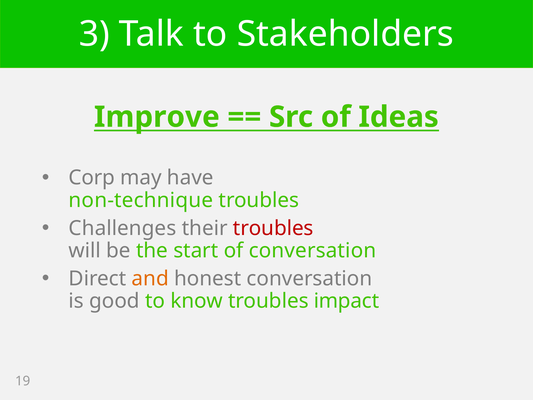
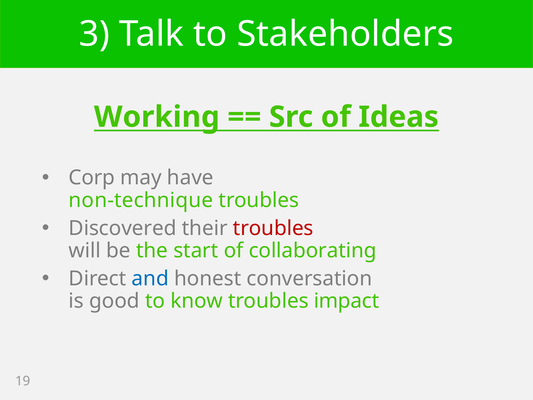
Improve: Improve -> Working (157, 117)
Challenges: Challenges -> Discovered (123, 228)
of conversation: conversation -> collaborating (313, 250)
and colour: orange -> blue (150, 278)
